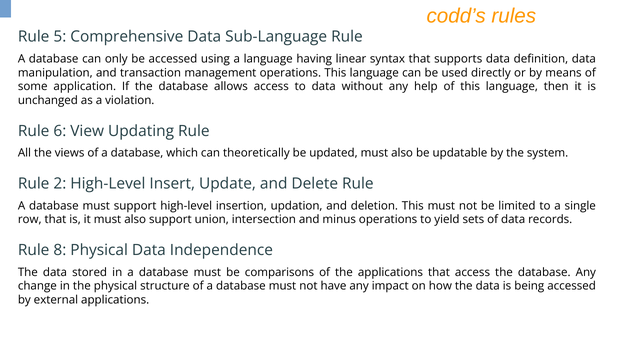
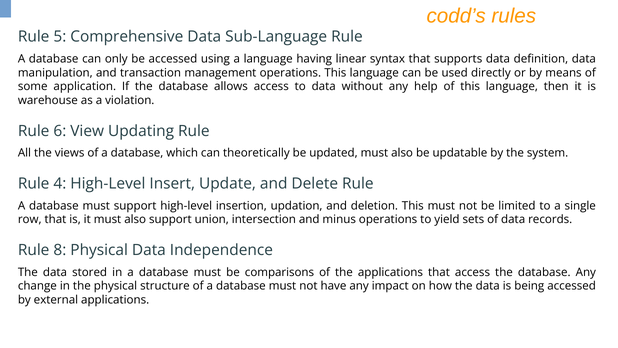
unchanged: unchanged -> warehouse (48, 100)
2: 2 -> 4 (60, 183)
